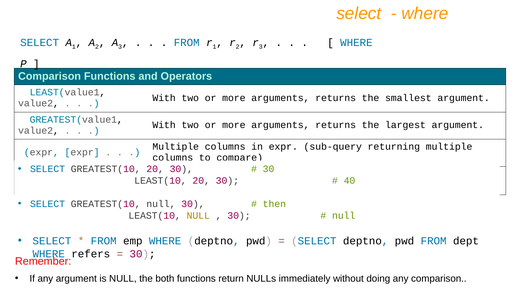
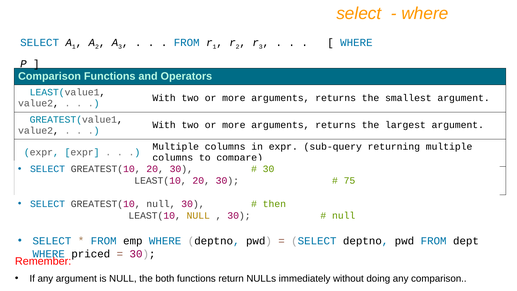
40: 40 -> 75 (349, 181)
refers: refers -> priced (91, 254)
